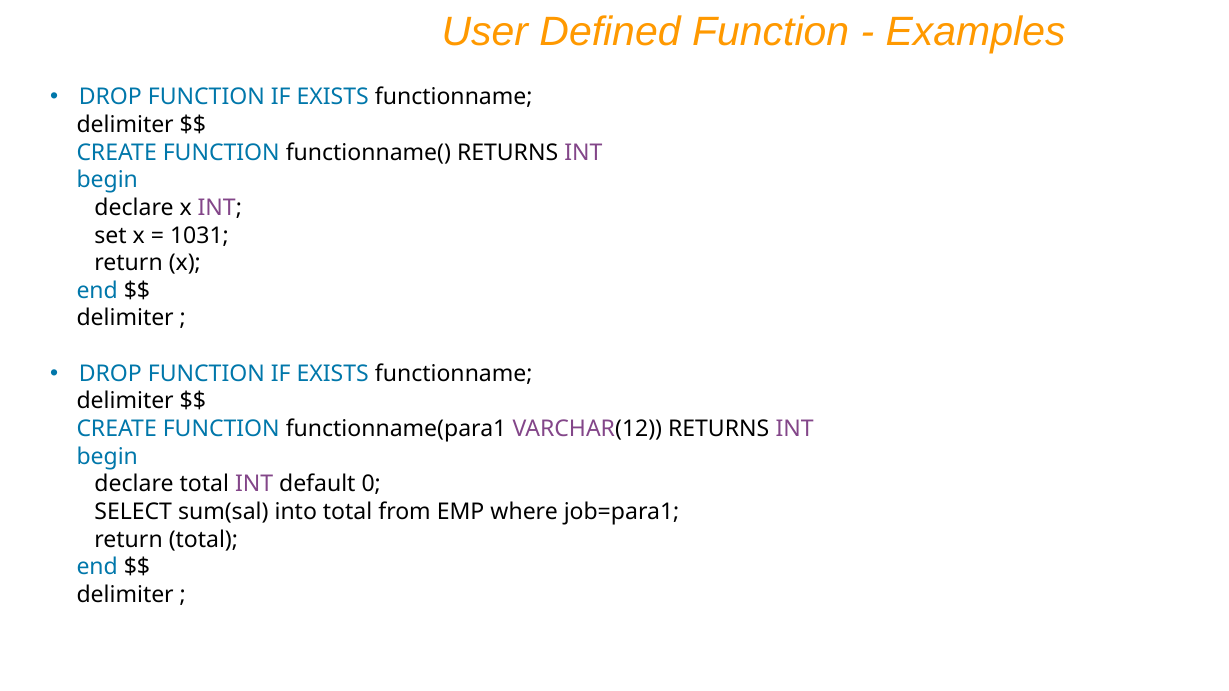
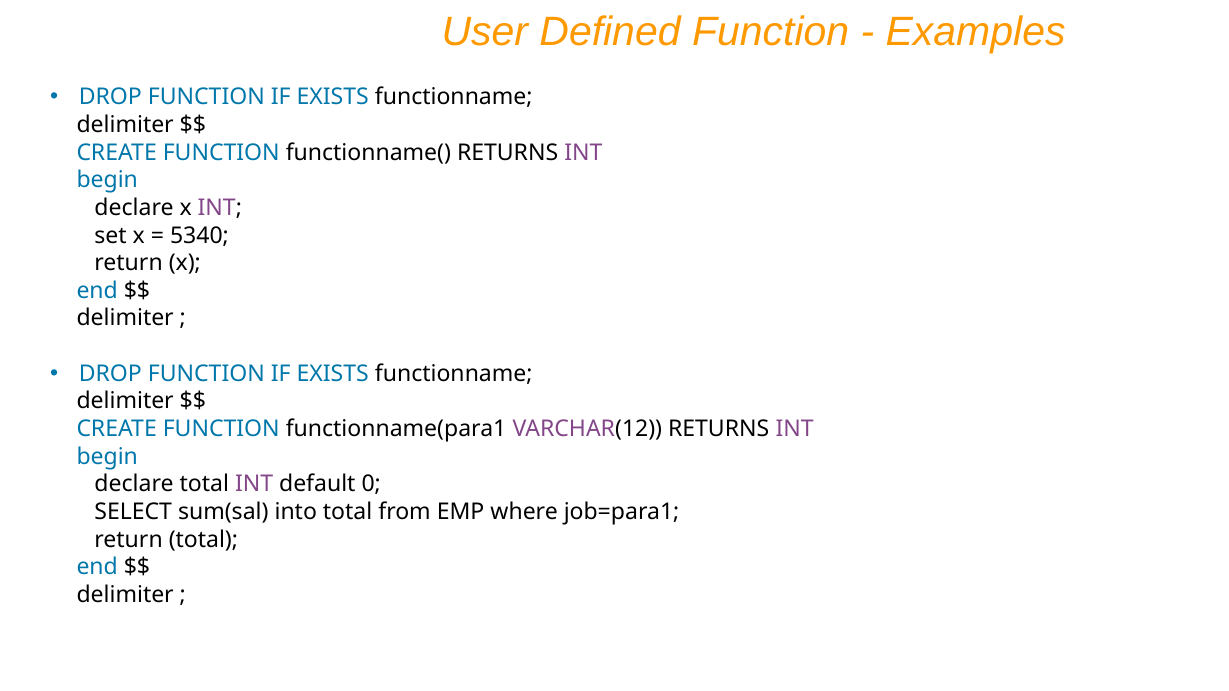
1031: 1031 -> 5340 (199, 236)
